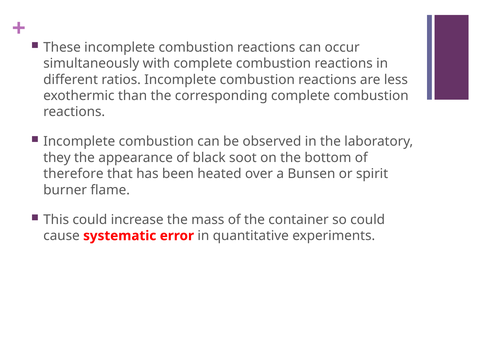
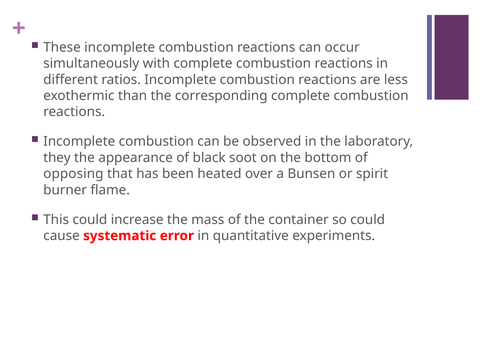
therefore: therefore -> opposing (73, 174)
